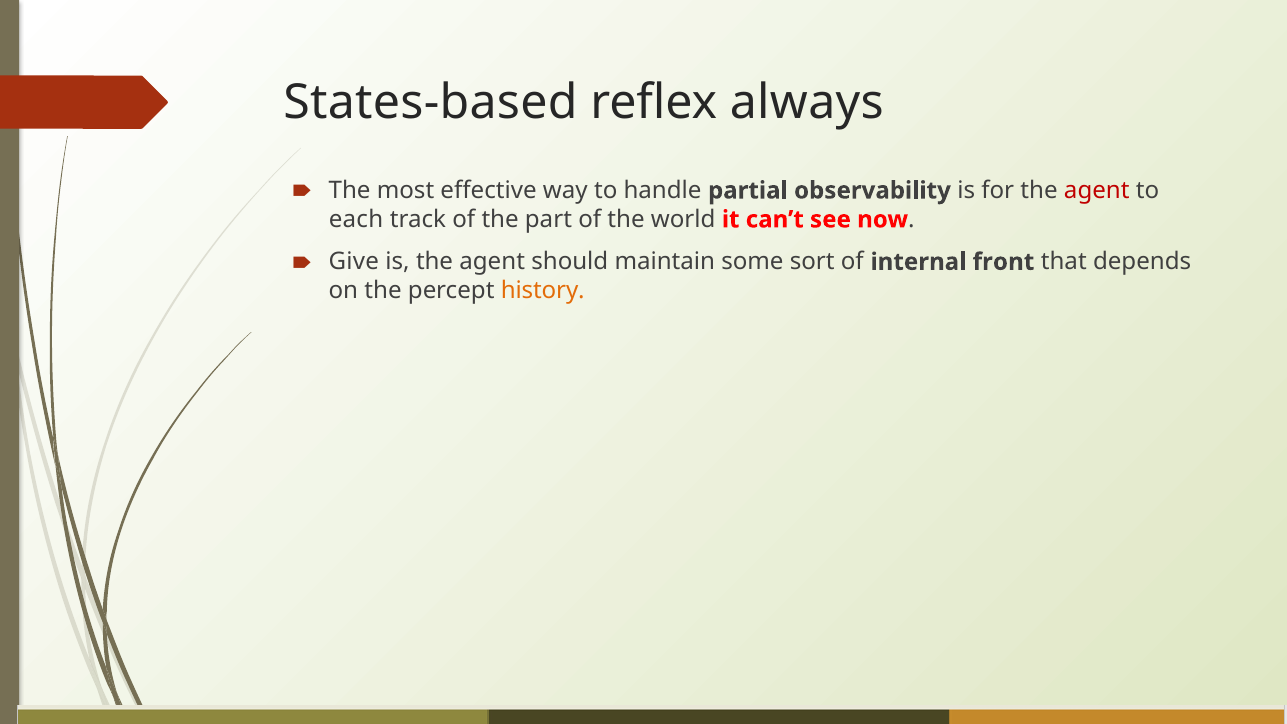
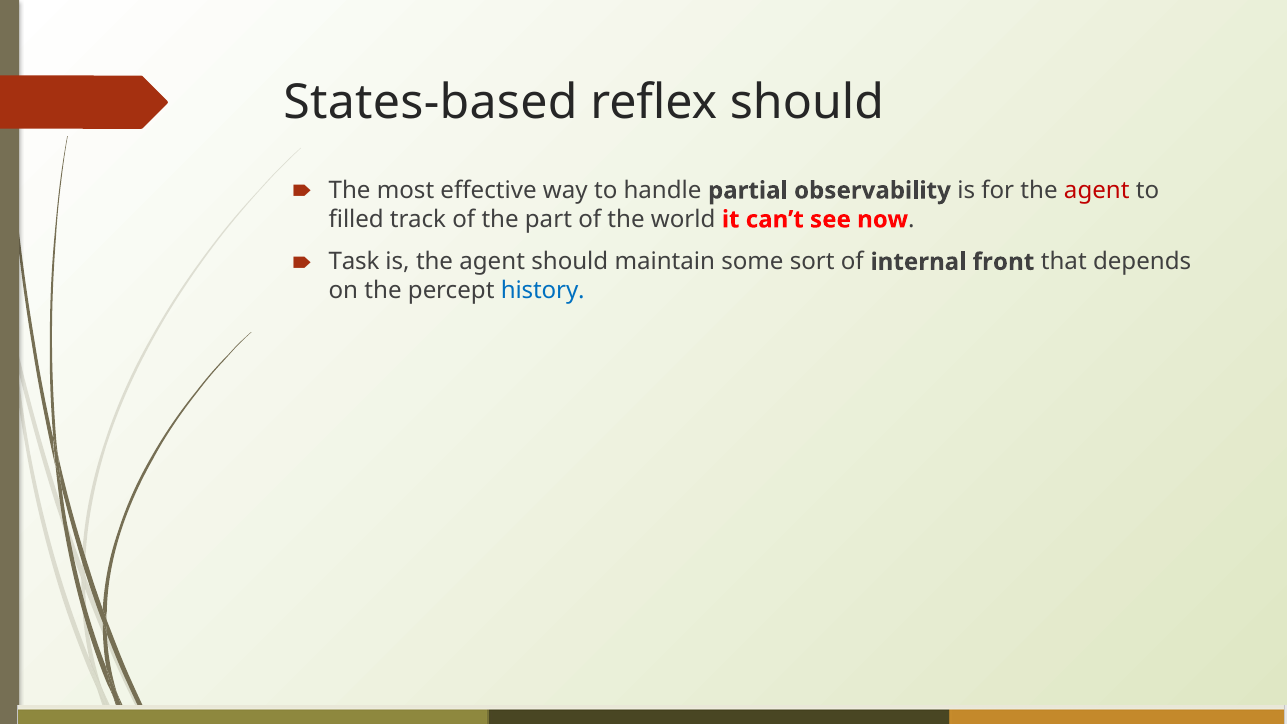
reflex always: always -> should (807, 103)
each: each -> filled (356, 219)
Give: Give -> Task (354, 262)
history colour: orange -> blue (543, 291)
